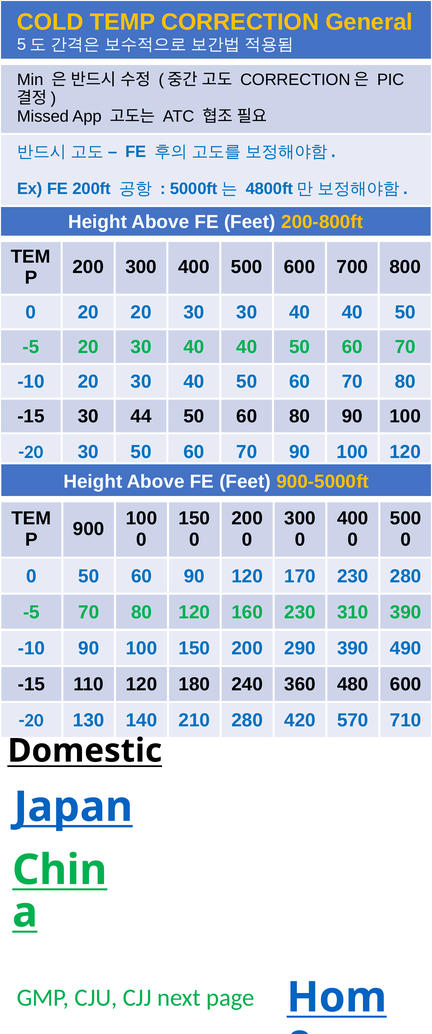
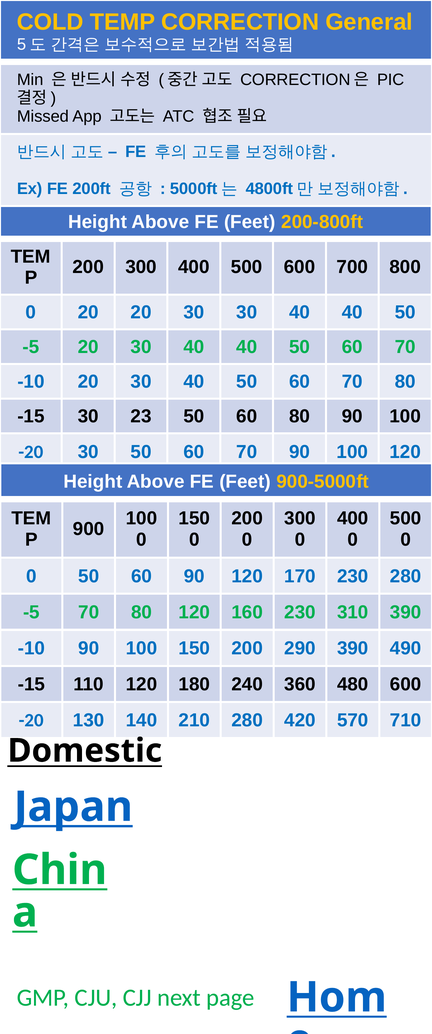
44: 44 -> 23 (141, 416)
